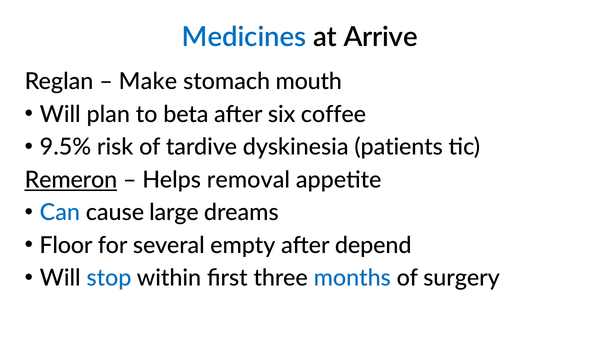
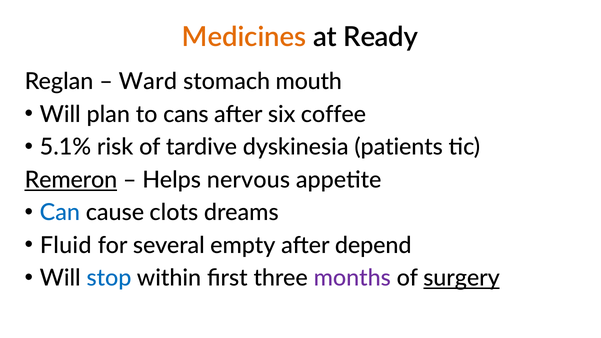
Medicines colour: blue -> orange (244, 37)
Arrive: Arrive -> Ready (381, 37)
Make: Make -> Ward (148, 82)
beta: beta -> cans (186, 115)
9.5%: 9.5% -> 5.1% (65, 147)
removal: removal -> nervous (248, 180)
large: large -> clots (174, 213)
Floor: Floor -> Fluid (66, 246)
months colour: blue -> purple (352, 278)
surgery underline: none -> present (462, 278)
